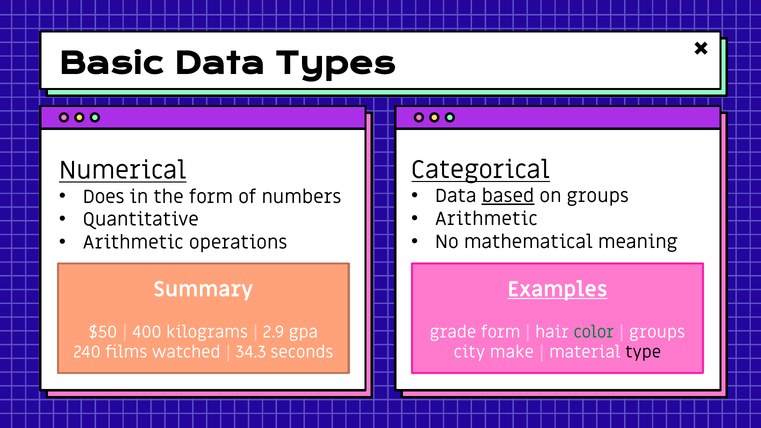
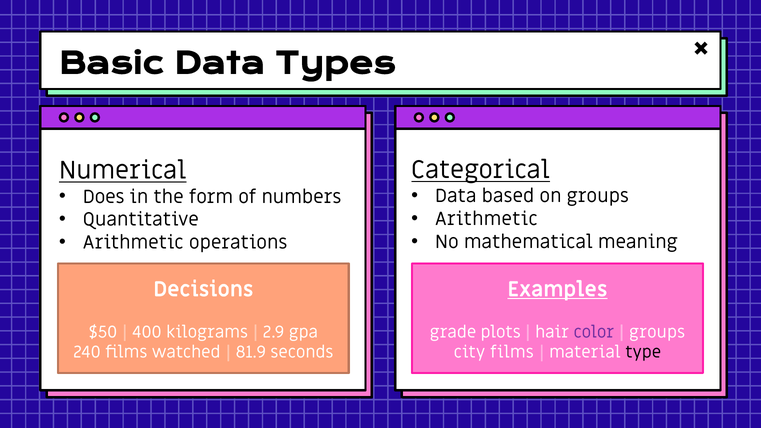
based underline: present -> none (508, 196)
Summary: Summary -> Decisions (203, 289)
grade form: form -> plots (501, 332)
color colour: green -> purple (594, 332)
34.3: 34.3 -> 81.9 (251, 352)
city make: make -> films (512, 352)
